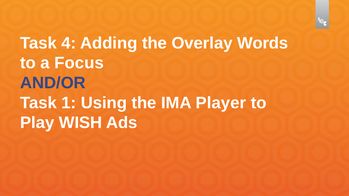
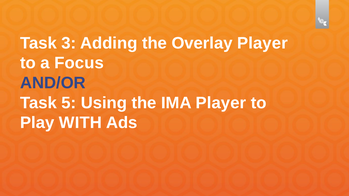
4: 4 -> 3 (69, 43)
Overlay Words: Words -> Player (262, 43)
1: 1 -> 5 (69, 103)
WISH: WISH -> WITH (80, 123)
